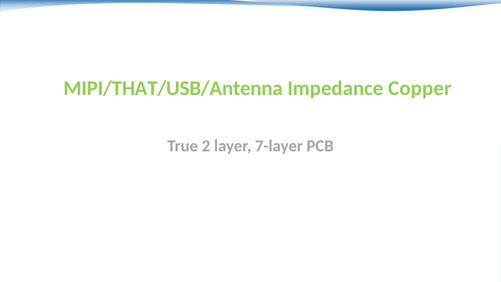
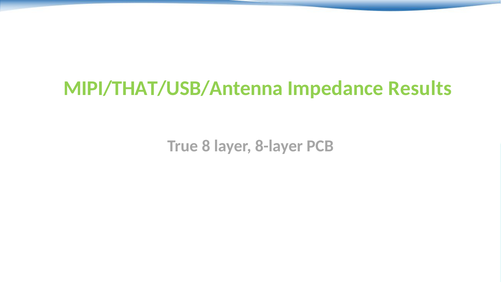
Copper: Copper -> Results (420, 88)
2: 2 -> 8 (206, 146)
7-layer: 7-layer -> 8-layer (279, 146)
